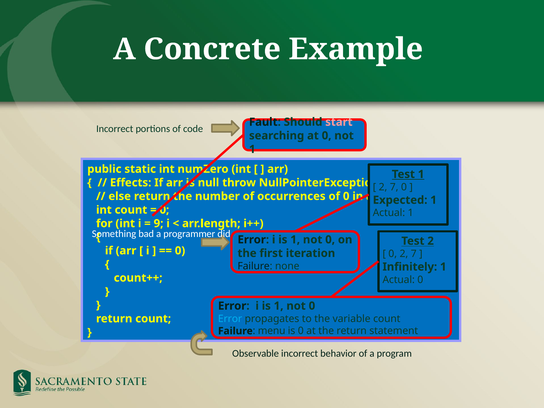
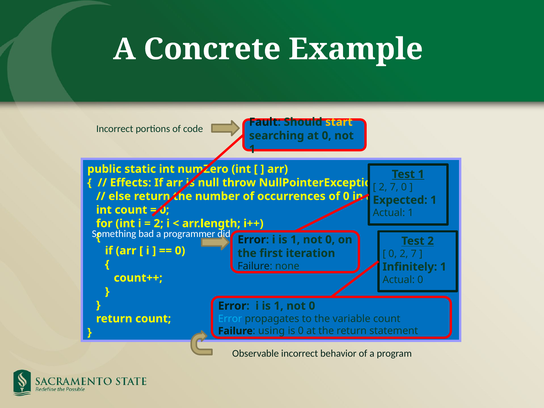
start colour: pink -> yellow (339, 122)
9: 9 -> 2 (159, 223)
menu: menu -> using (272, 331)
